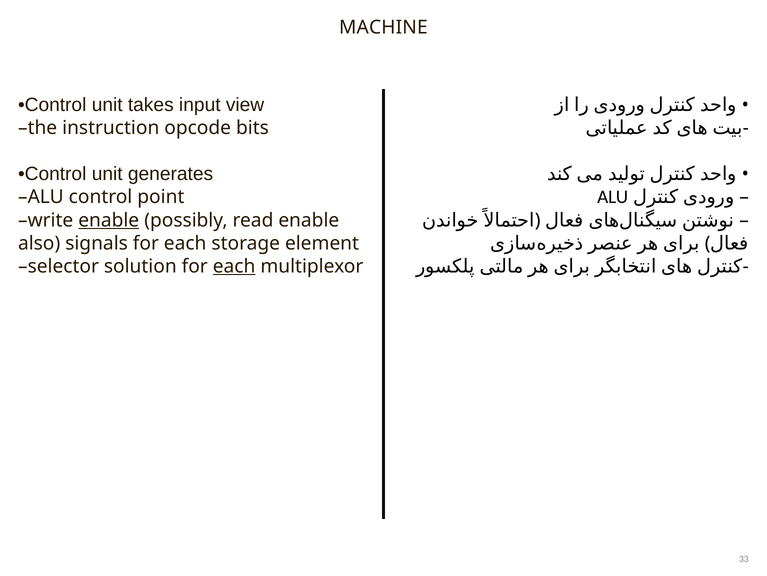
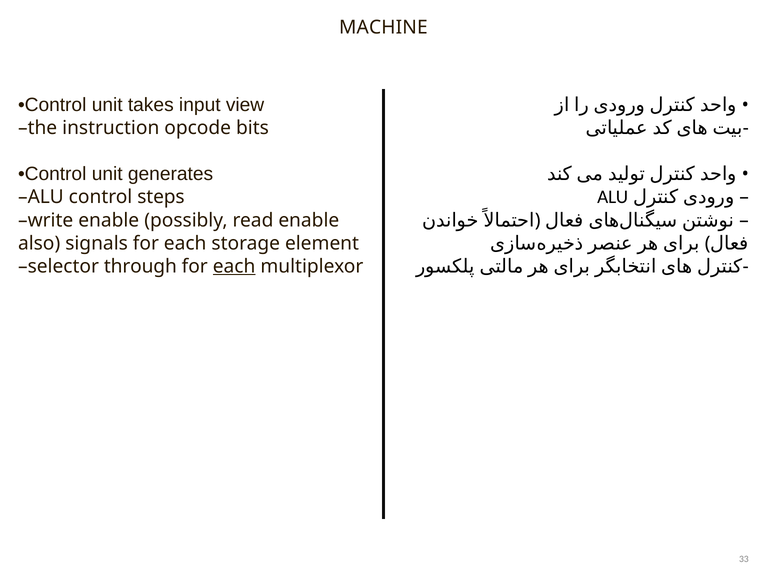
point: point -> steps (161, 197)
enable underline: present -> none (109, 220)
solution: solution -> through (140, 266)
